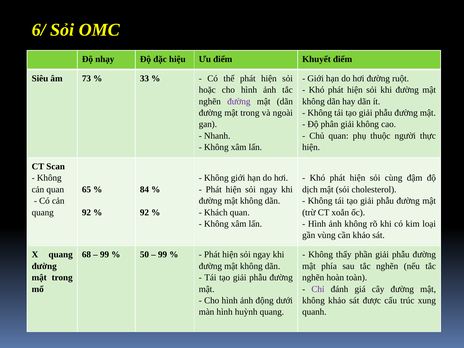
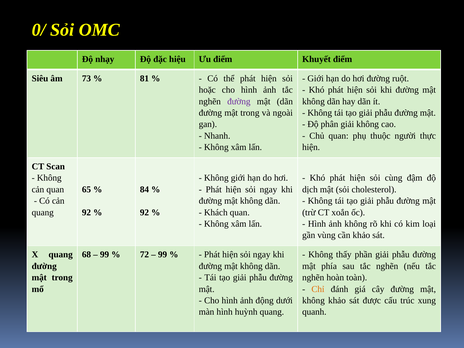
6/: 6/ -> 0/ (39, 30)
33: 33 -> 81 (144, 78)
50: 50 -> 72 (144, 255)
Chỉ colour: purple -> orange (318, 289)
